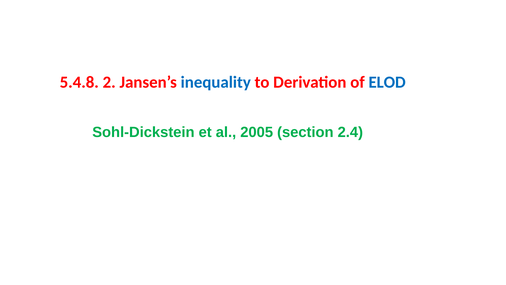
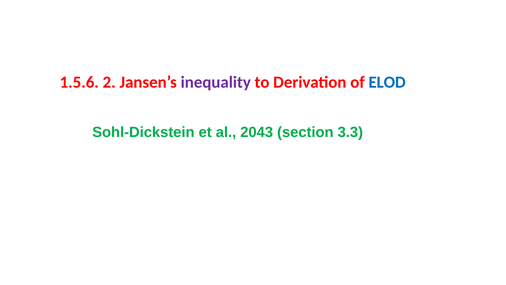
5.4.8: 5.4.8 -> 1.5.6 (79, 82)
inequality colour: blue -> purple (216, 82)
2005: 2005 -> 2043 (257, 132)
2.4: 2.4 -> 3.3 (350, 132)
